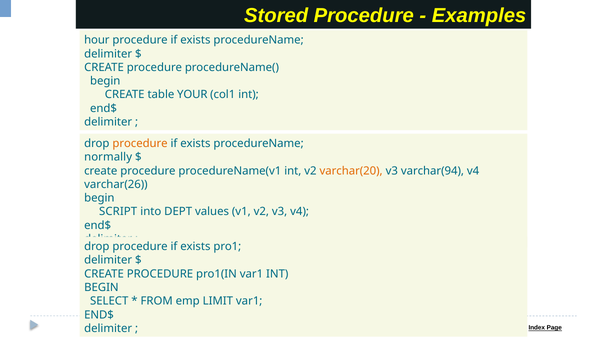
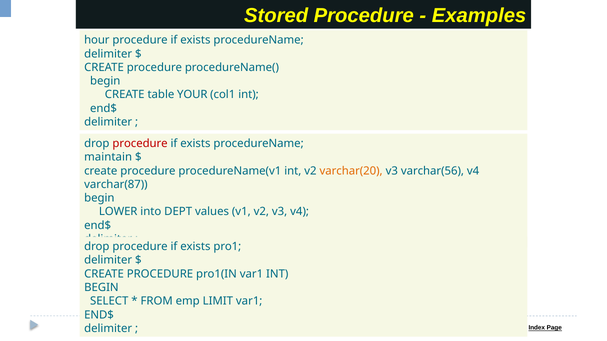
procedure colour: orange -> red (140, 144)
normally: normally -> maintain (108, 157)
varchar(94: varchar(94 -> varchar(56 (432, 171)
varchar(26: varchar(26 -> varchar(87 (116, 185)
SCRIPT: SCRIPT -> LOWER (118, 212)
